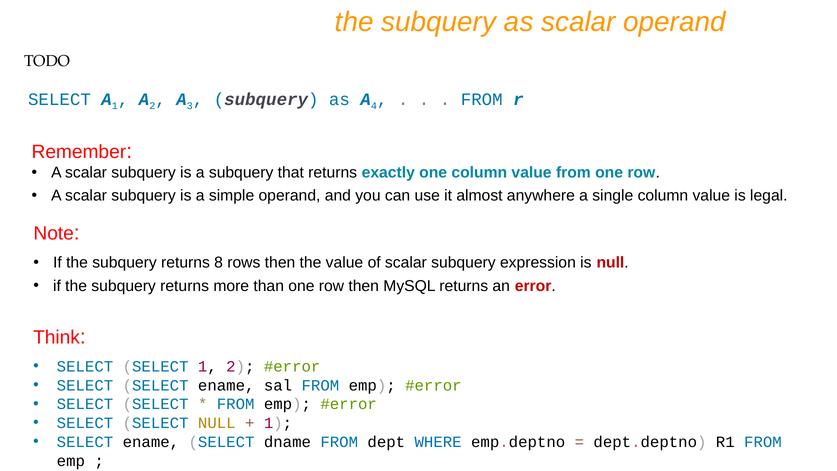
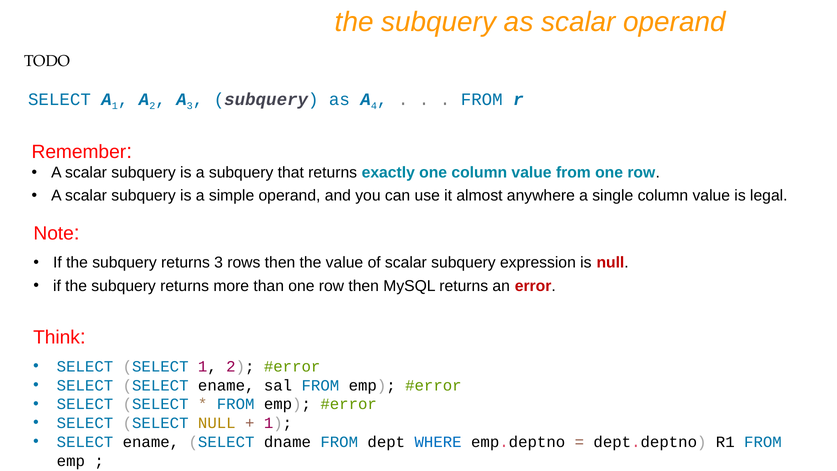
returns 8: 8 -> 3 (219, 263)
